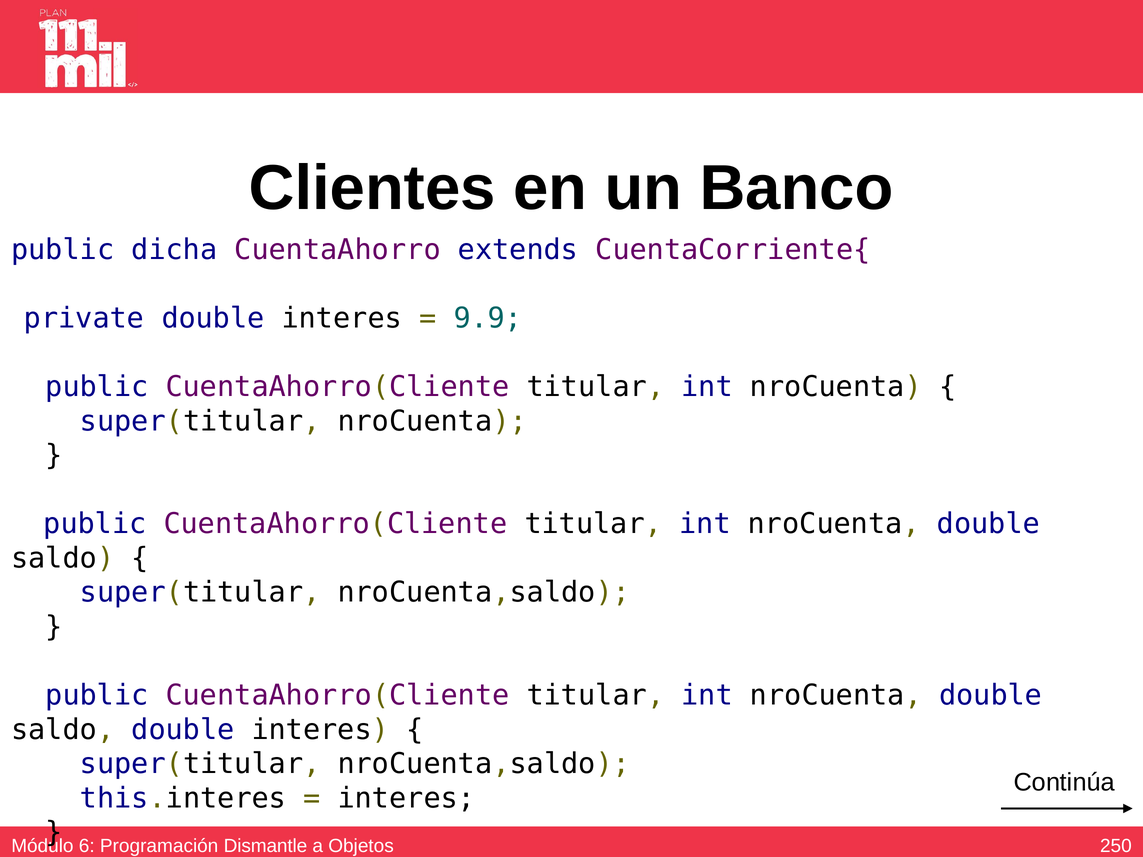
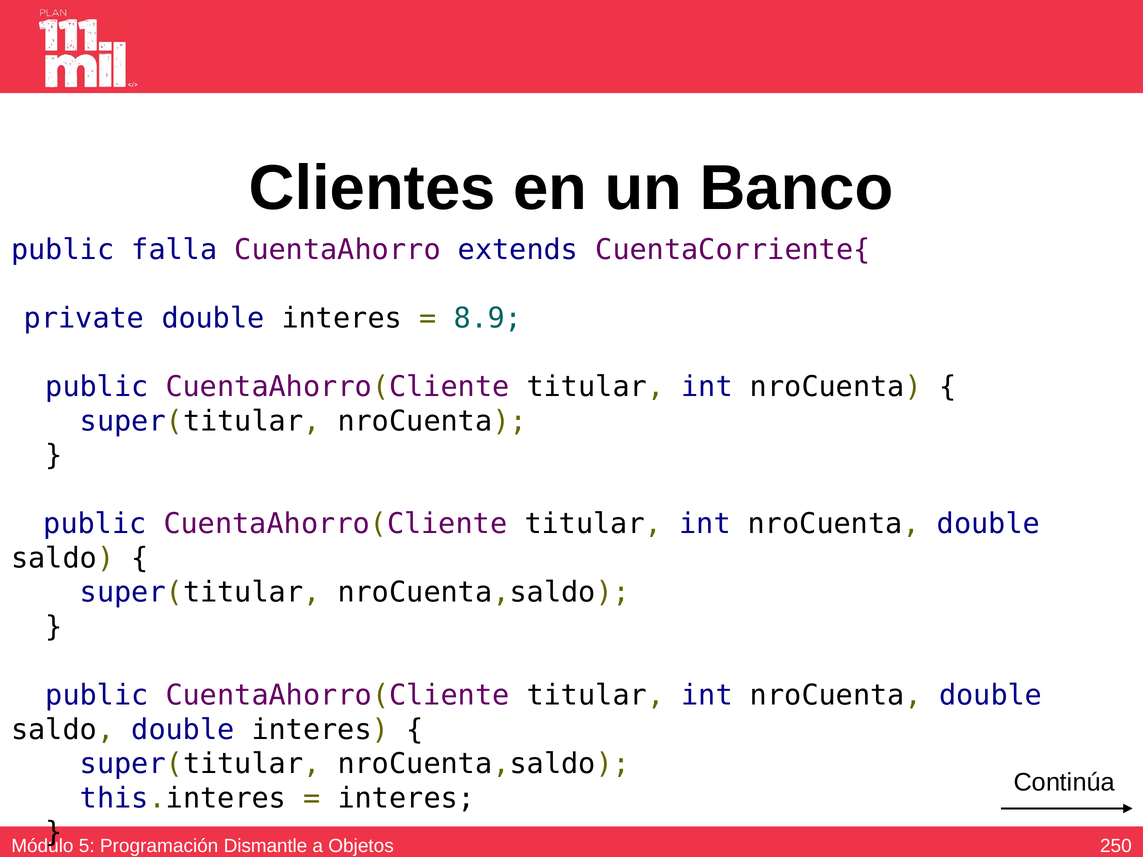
dicha: dicha -> falla (174, 250)
9.9: 9.9 -> 8.9 (488, 318)
6: 6 -> 5 (87, 846)
